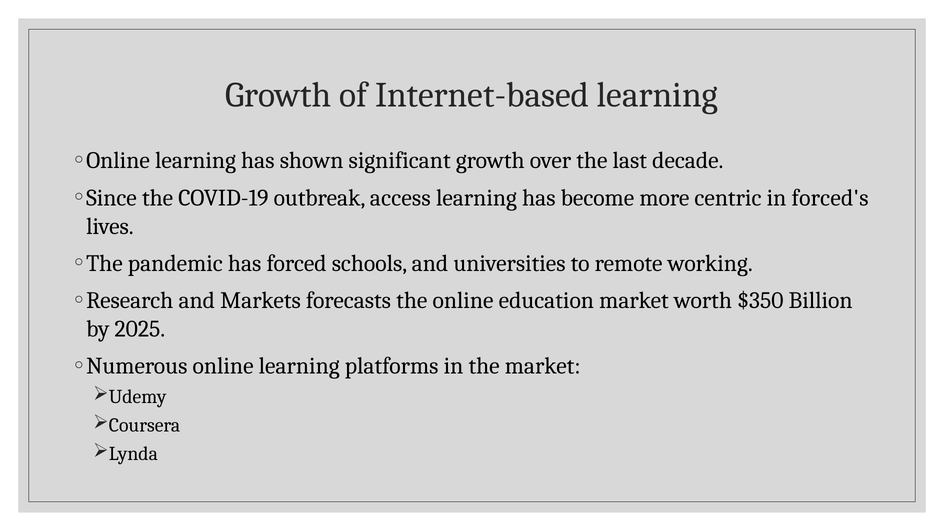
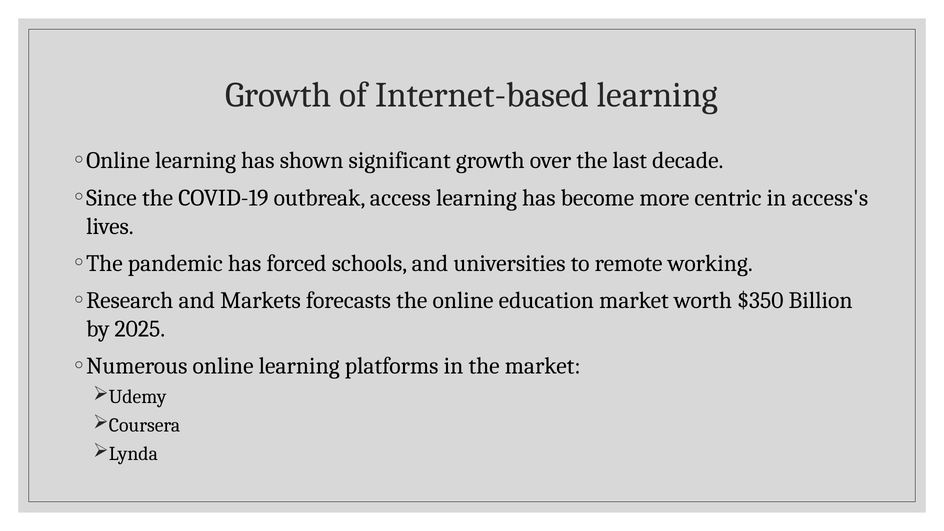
forced's: forced's -> access's (830, 198)
